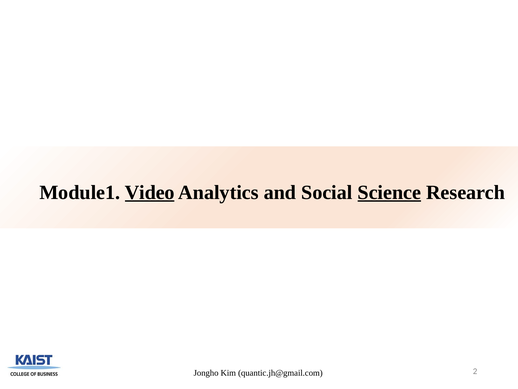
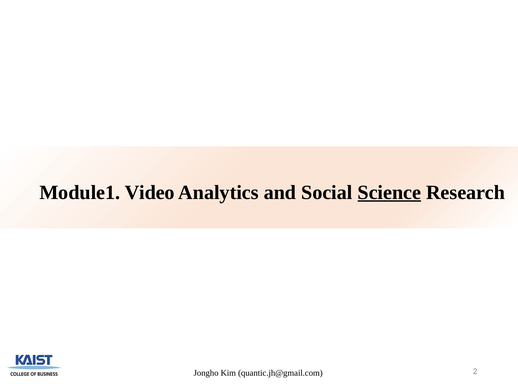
Video underline: present -> none (150, 192)
